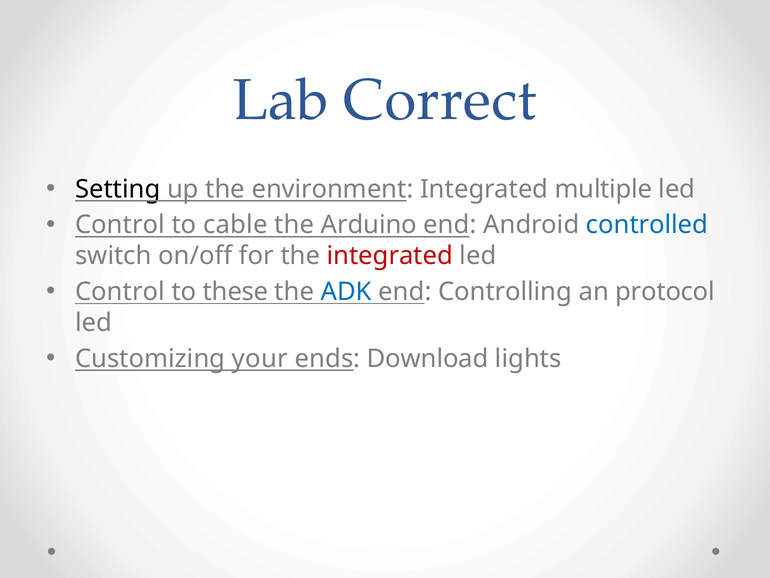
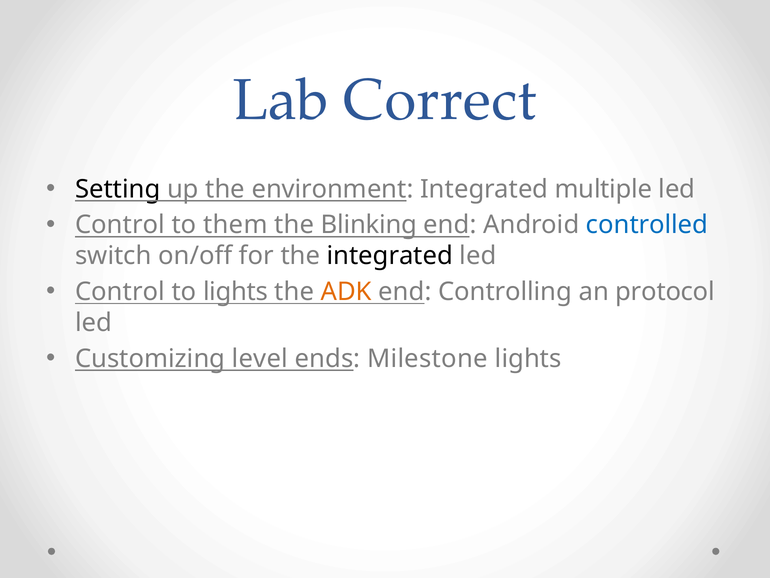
cable: cable -> them (235, 225)
Arduino: Arduino -> Blinking (369, 225)
integrated colour: red -> black (390, 256)
to these: these -> lights (236, 292)
ADK colour: blue -> orange (346, 292)
your: your -> level (260, 358)
Download: Download -> Milestone (427, 358)
